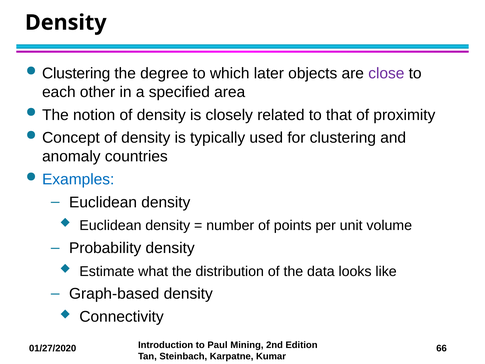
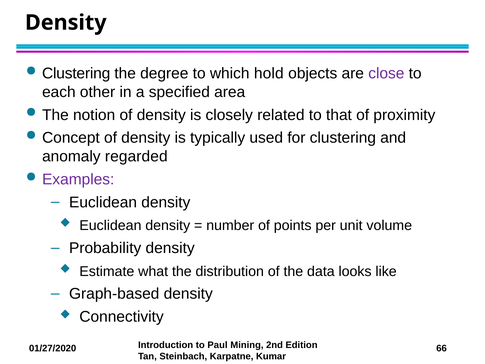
later: later -> hold (269, 73)
countries: countries -> regarded (136, 156)
Examples colour: blue -> purple (78, 179)
